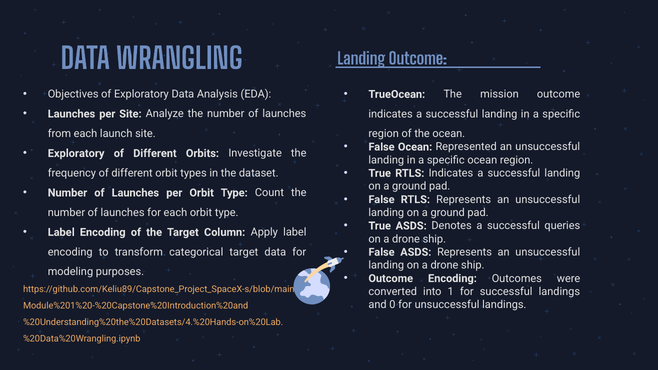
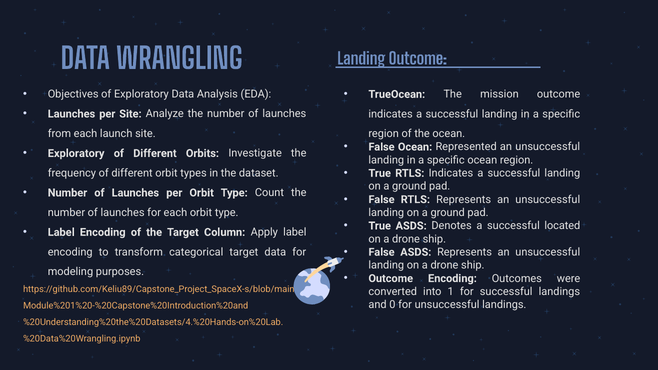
queries: queries -> located (562, 226)
